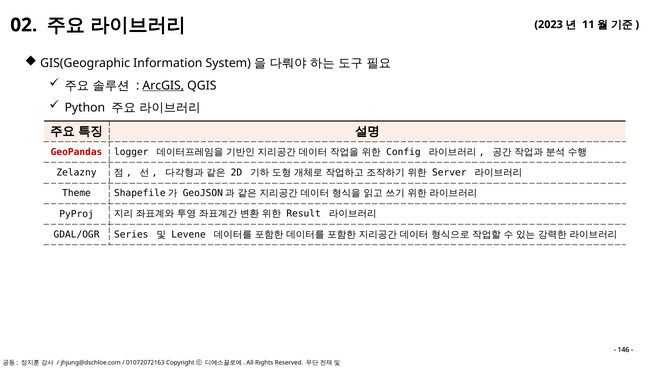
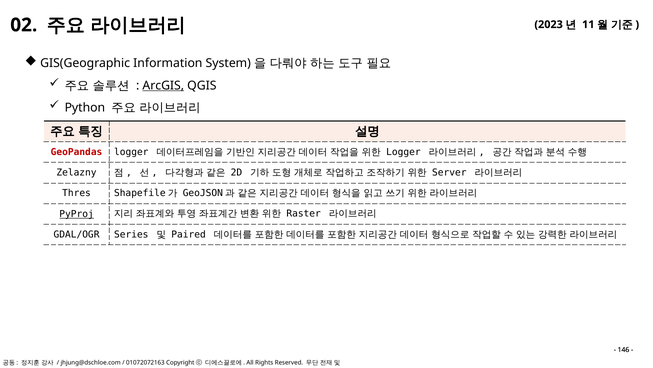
Config: Config -> Logger (403, 152)
Theme: Theme -> Thres (77, 193)
PyProj underline: none -> present (77, 214)
Result: Result -> Raster (304, 213)
Levene: Levene -> Paired (189, 234)
